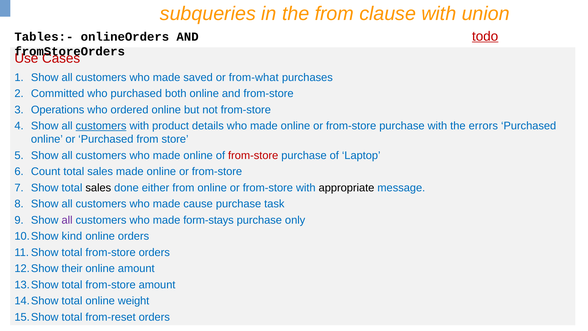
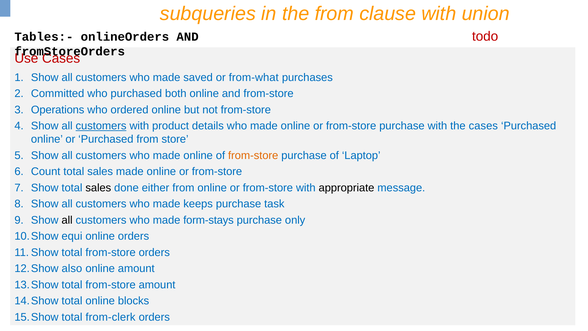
todo underline: present -> none (485, 36)
the errors: errors -> cases (483, 126)
from-store colour: red -> orange (253, 155)
cause: cause -> keeps (198, 204)
all colour: purple -> black (67, 220)
kind: kind -> equi (72, 236)
their: their -> also (72, 268)
weight: weight -> blocks (134, 301)
from-reset: from-reset -> from-clerk (111, 317)
